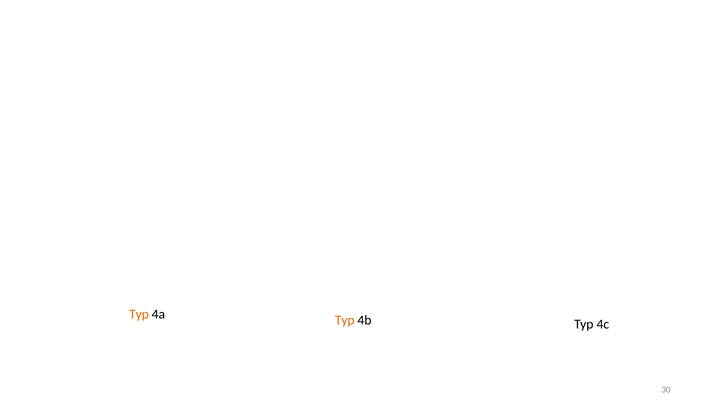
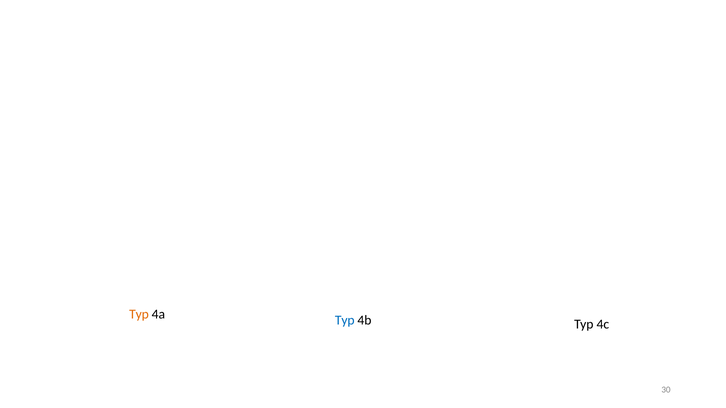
Typ colour: orange -> blue (345, 321)
